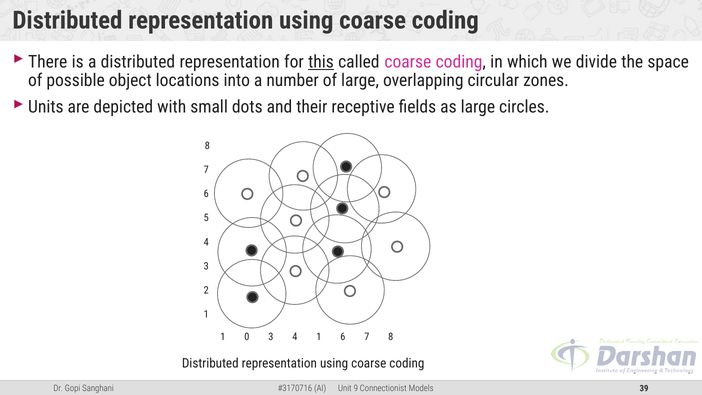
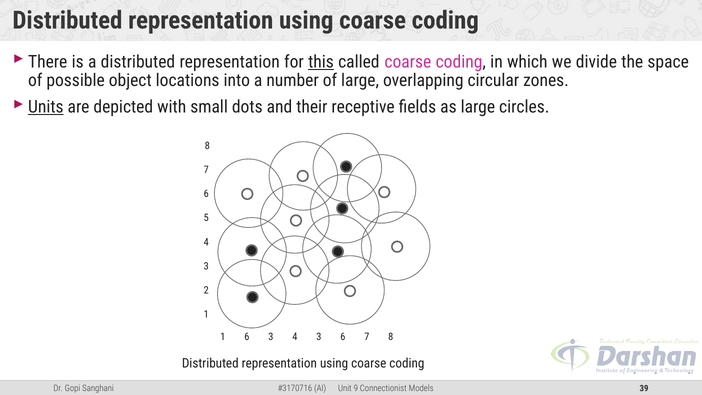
Units underline: none -> present (46, 107)
1 0: 0 -> 6 (247, 337)
4 1: 1 -> 3 (319, 337)
